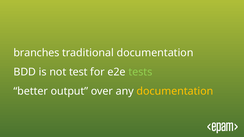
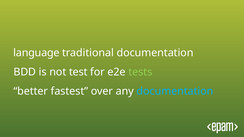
branches: branches -> language (36, 53)
output: output -> fastest (69, 91)
documentation colour: yellow -> light blue (175, 91)
